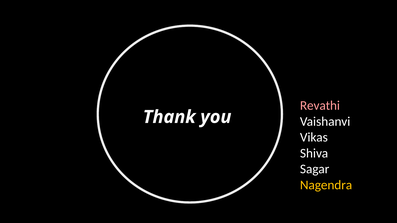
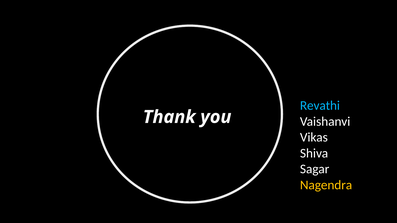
Revathi colour: pink -> light blue (320, 106)
